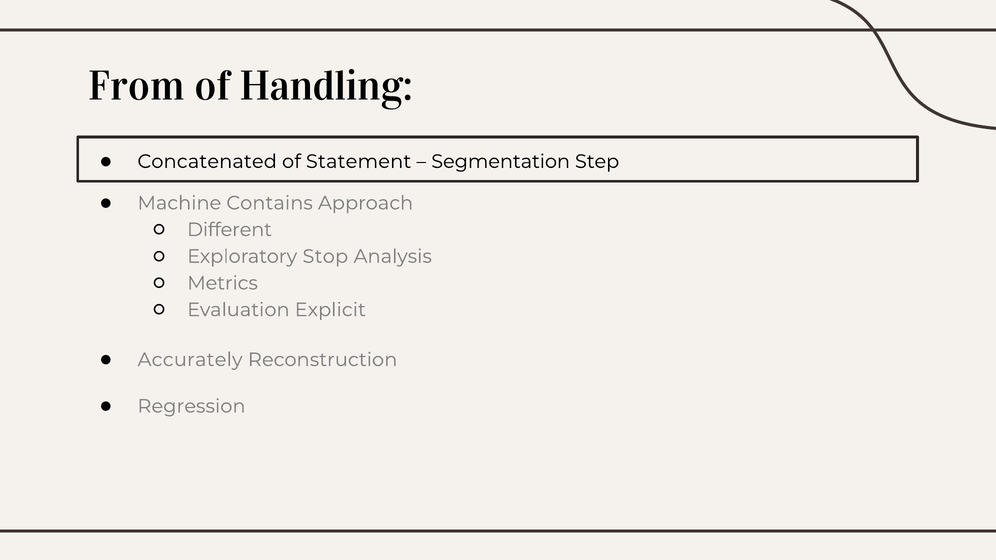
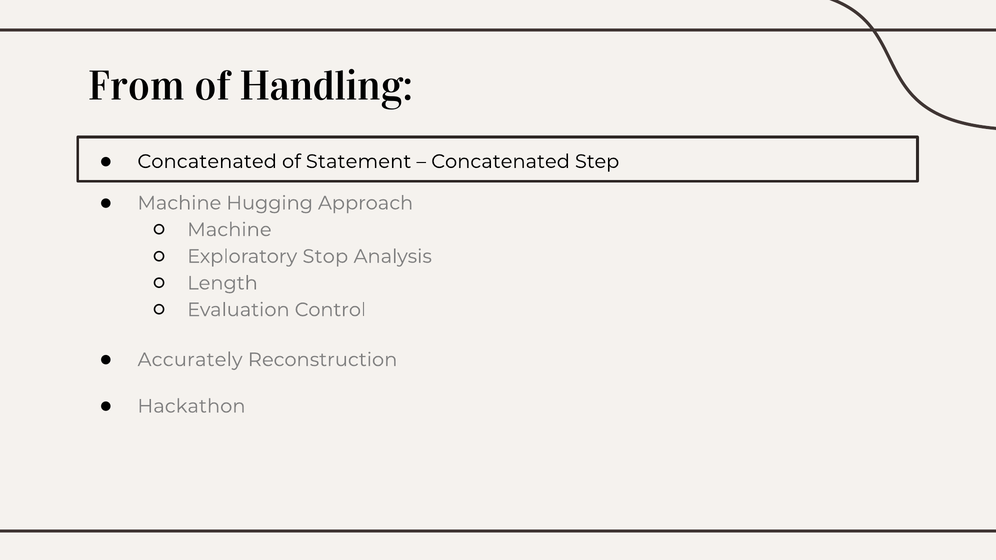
Segmentation: Segmentation -> Concatenated (501, 162)
Contains: Contains -> Hugging (270, 203)
Different: Different -> Machine (229, 230)
Metrics: Metrics -> Length (222, 283)
Explicit: Explicit -> Control (330, 310)
Regression: Regression -> Hackathon (191, 406)
